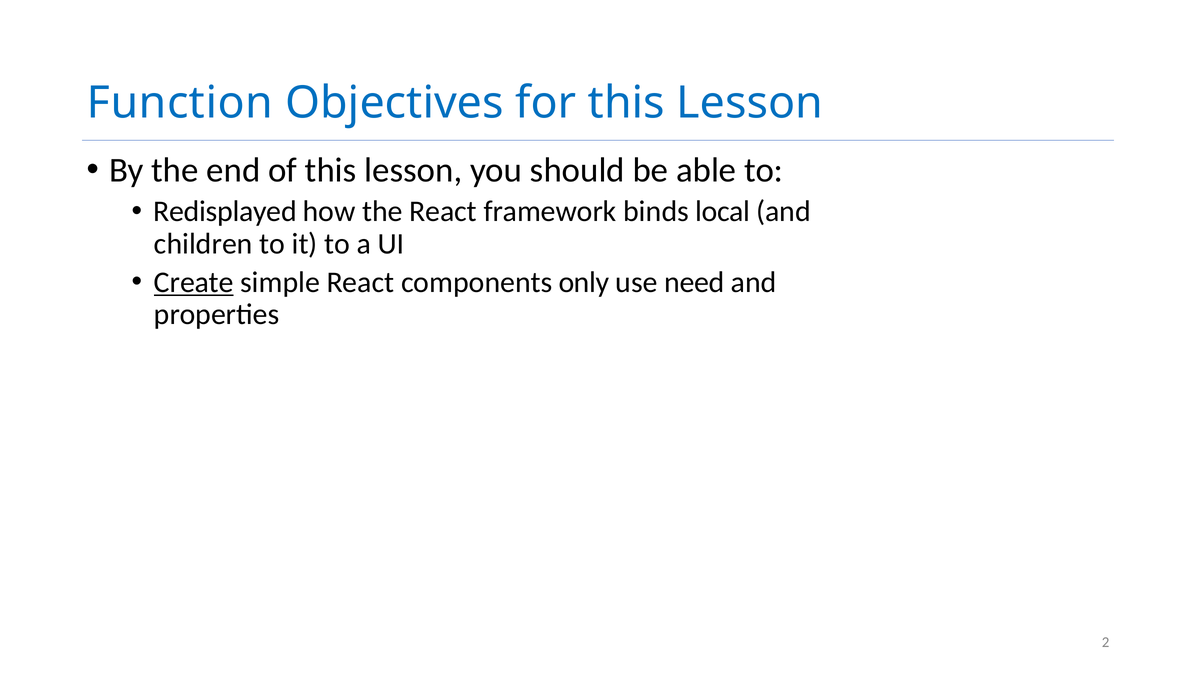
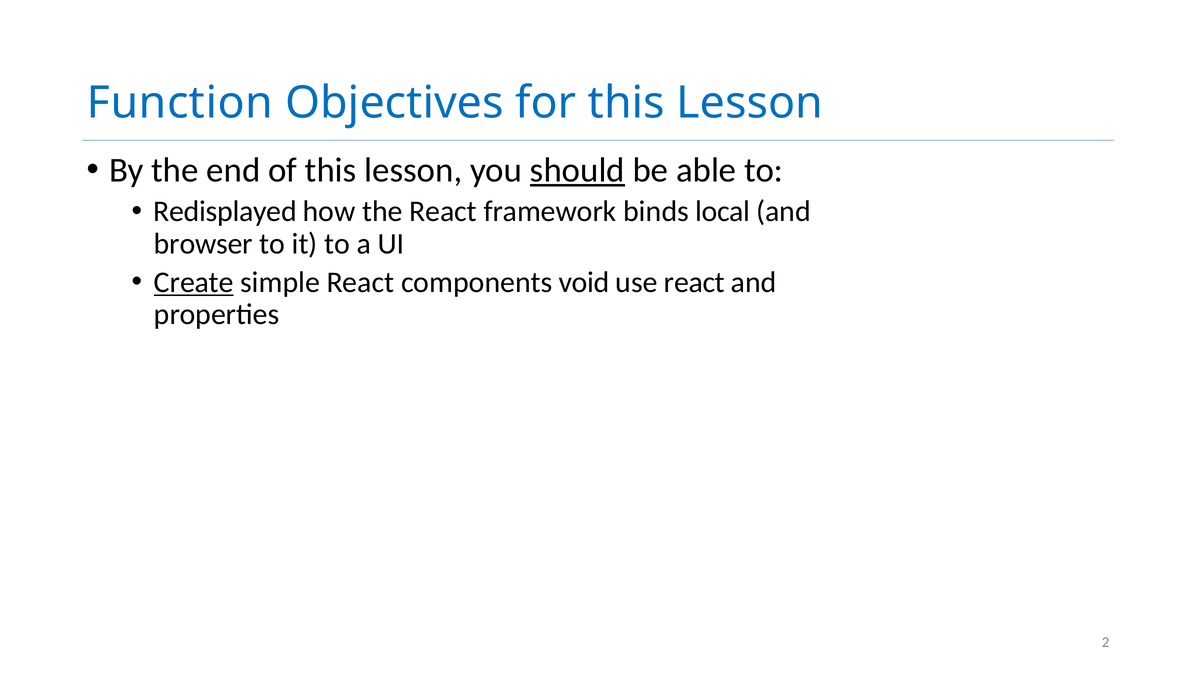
should underline: none -> present (577, 170)
children: children -> browser (203, 244)
only: only -> void (584, 282)
use need: need -> react (694, 282)
